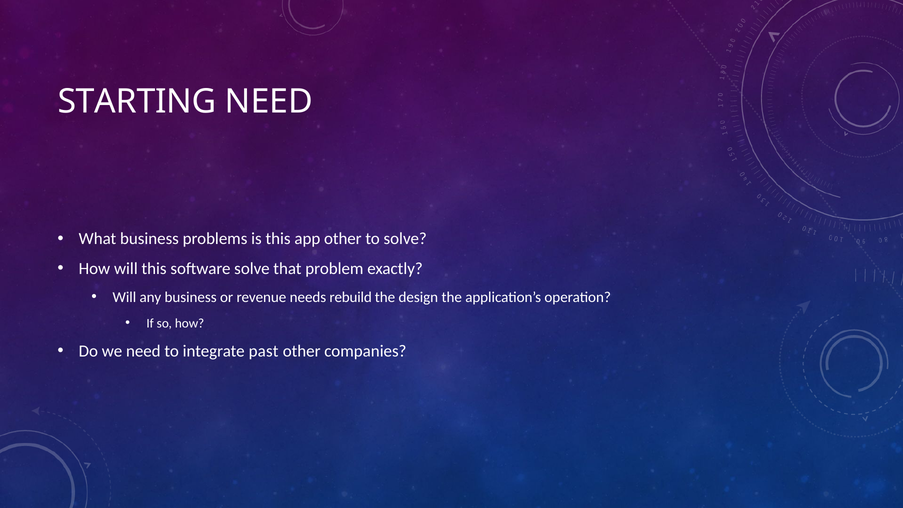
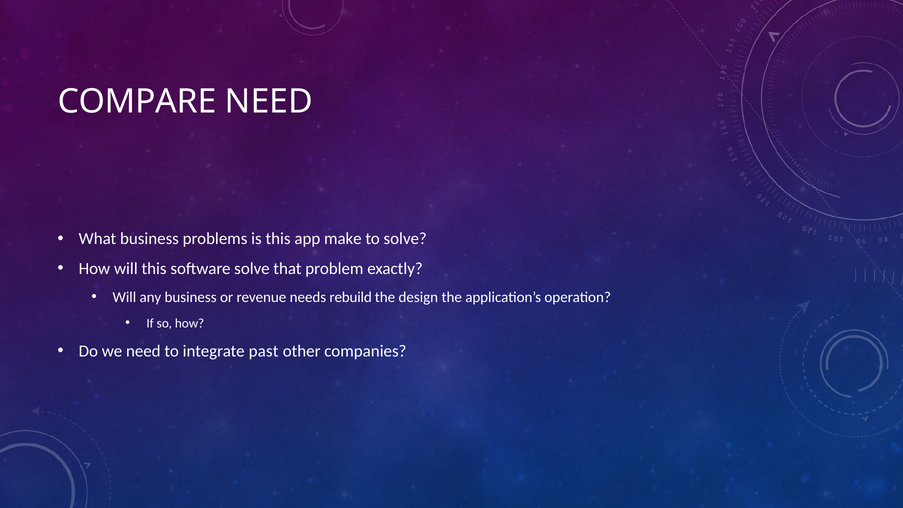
STARTING: STARTING -> COMPARE (137, 101)
app other: other -> make (343, 239)
